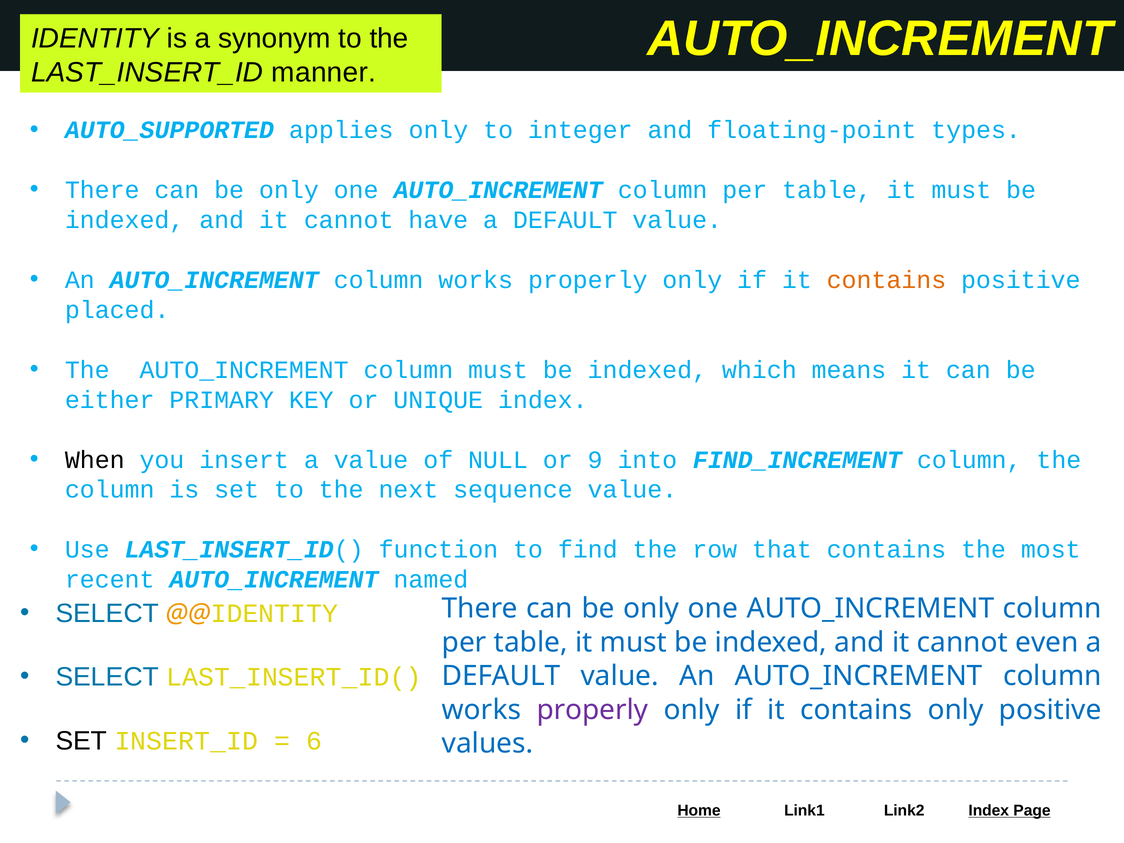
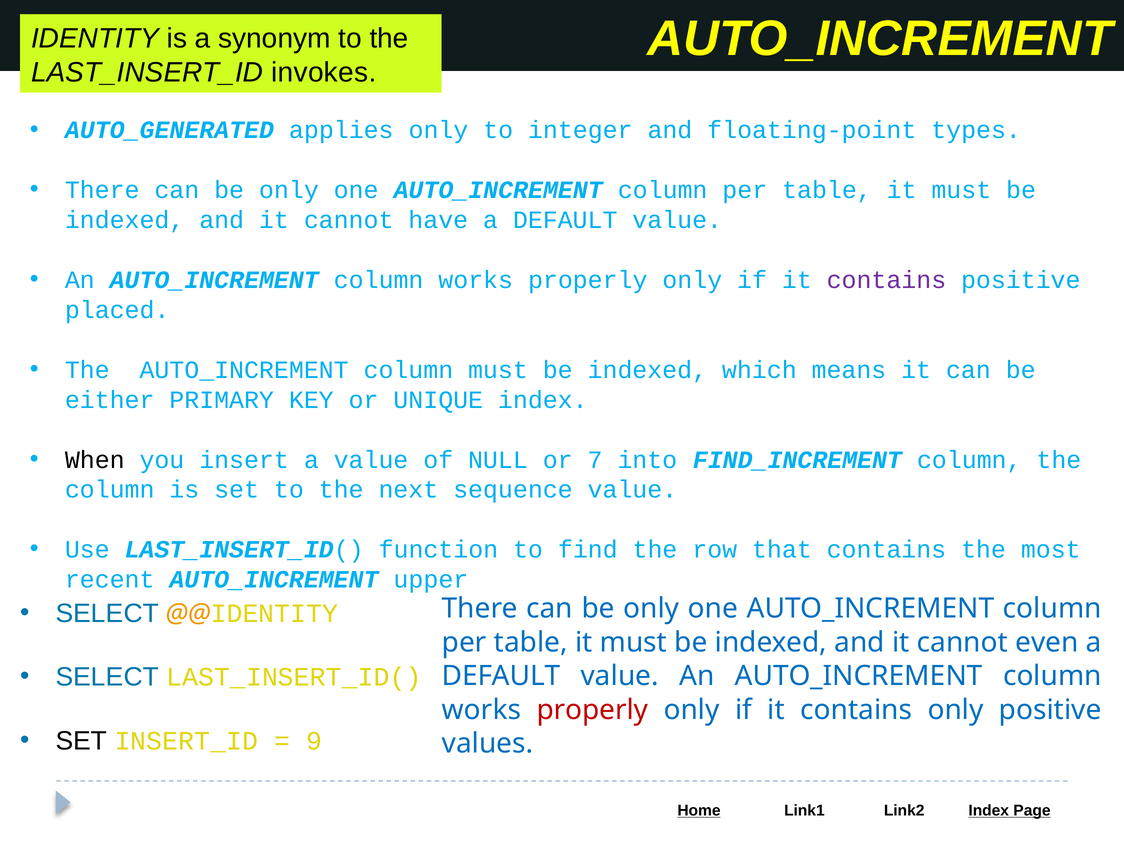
manner: manner -> invokes (324, 72)
AUTO_SUPPORTED: AUTO_SUPPORTED -> AUTO_GENERATED (169, 130)
contains colour: orange -> purple (886, 280)
9: 9 -> 7 (595, 460)
named: named -> upper (431, 580)
properly colour: purple -> red (592, 710)
6: 6 -> 9 (314, 741)
